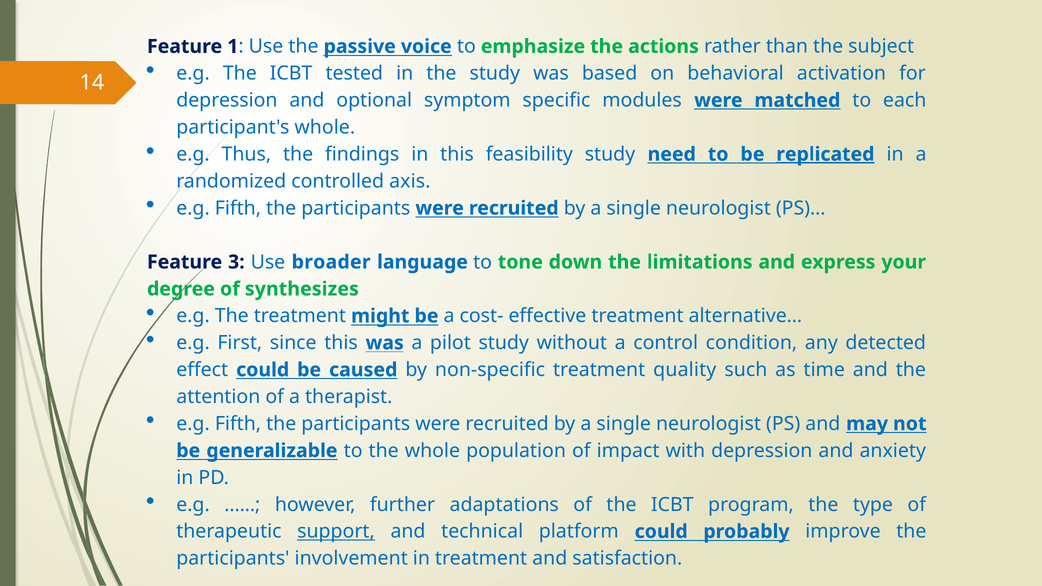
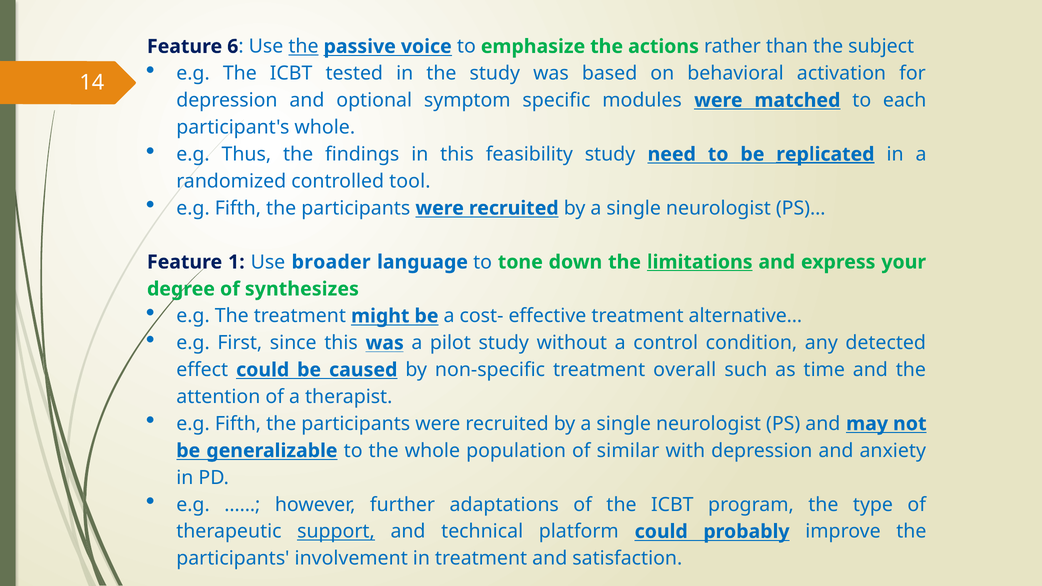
1: 1 -> 6 (233, 47)
the underline: none -> present (303, 47)
axis: axis -> tool (410, 181)
3: 3 -> 1 (236, 262)
limitations underline: none -> present (700, 262)
quality: quality -> overall (685, 370)
impact: impact -> similar (628, 451)
